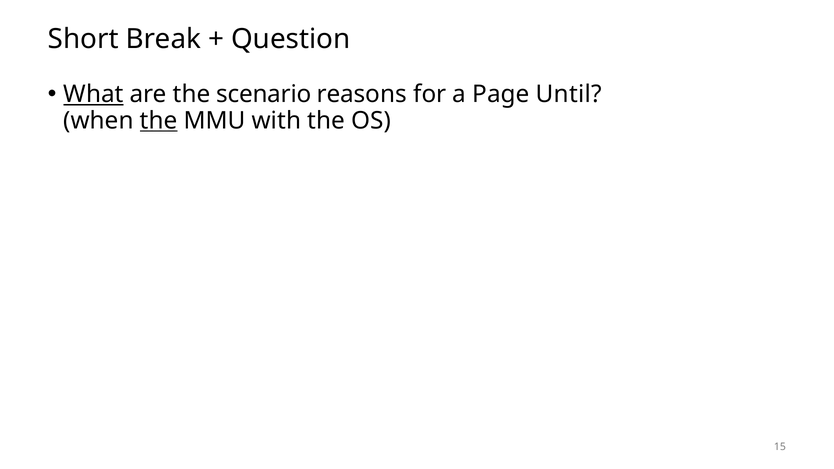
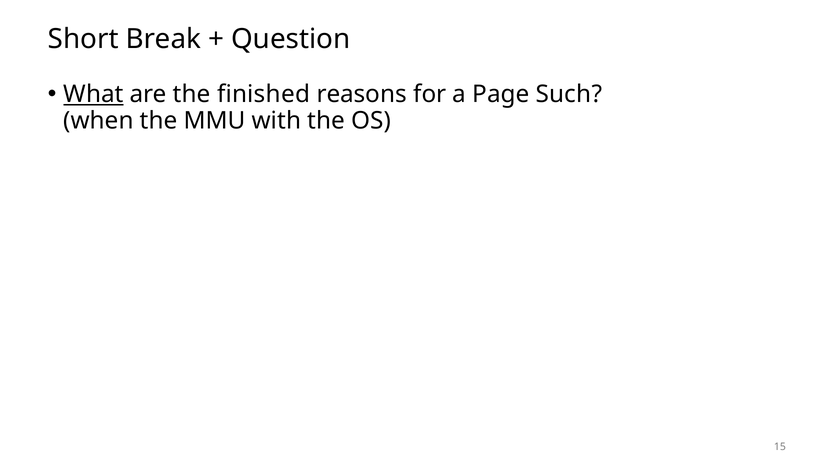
scenario: scenario -> finished (264, 94)
Until: Until -> Such (569, 94)
the underline: present -> none (159, 121)
